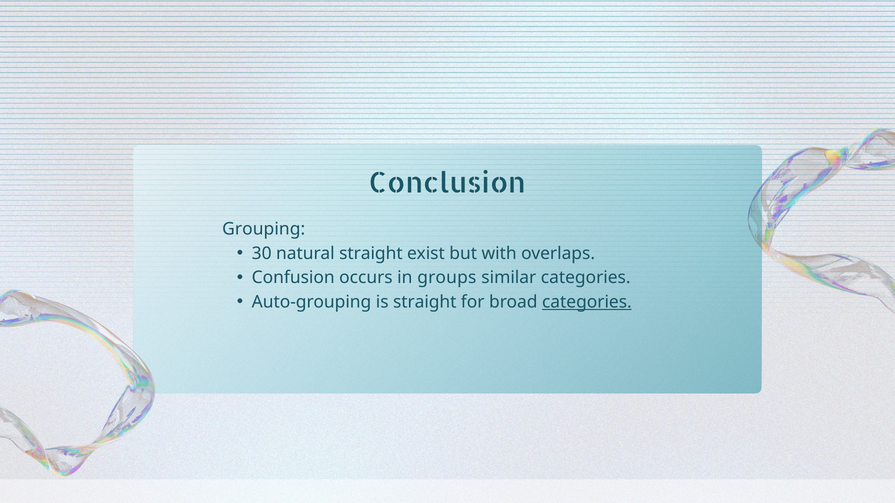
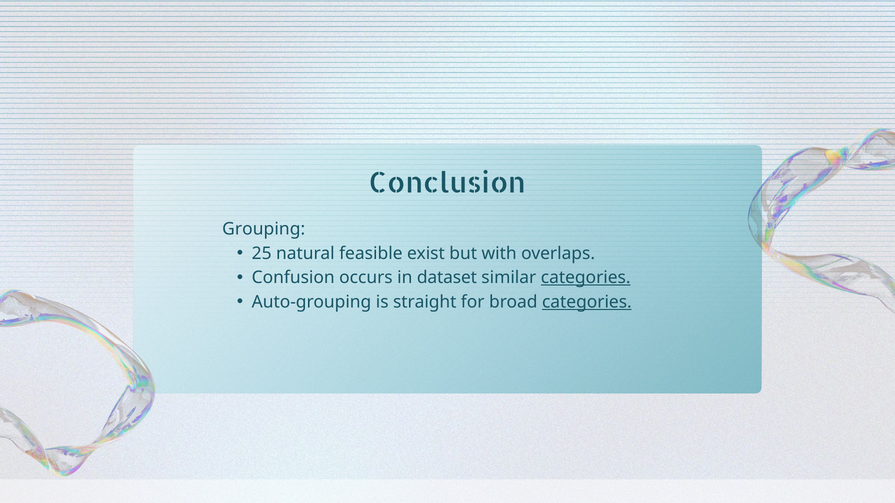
30: 30 -> 25 (262, 254)
natural straight: straight -> feasible (371, 254)
groups: groups -> dataset (447, 278)
categories underline: none -> present (586, 278)
